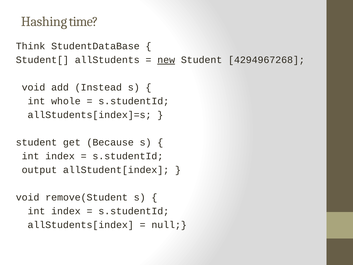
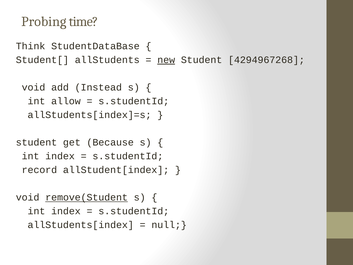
Hashing: Hashing -> Probing (44, 22)
whole: whole -> allow (66, 101)
output: output -> record (39, 170)
remove(Student underline: none -> present (87, 197)
